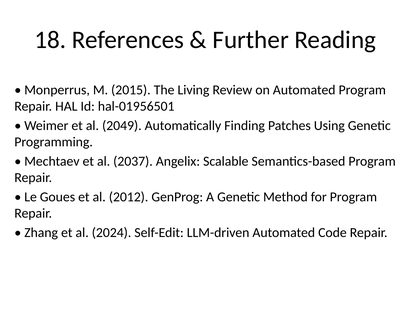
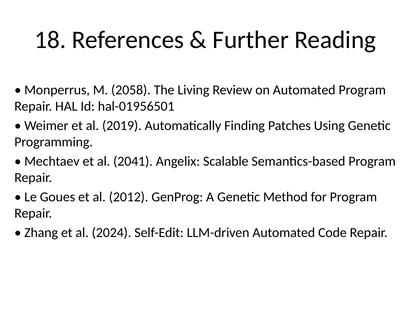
2015: 2015 -> 2058 (131, 90)
2049: 2049 -> 2019 (122, 125)
2037: 2037 -> 2041 (133, 161)
